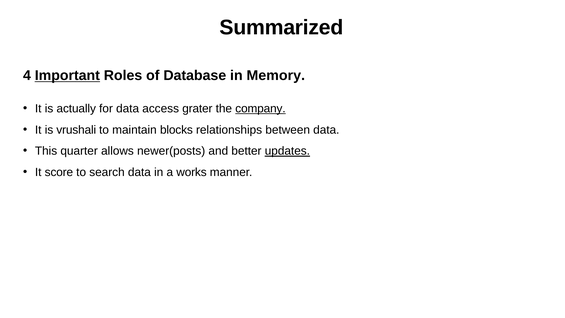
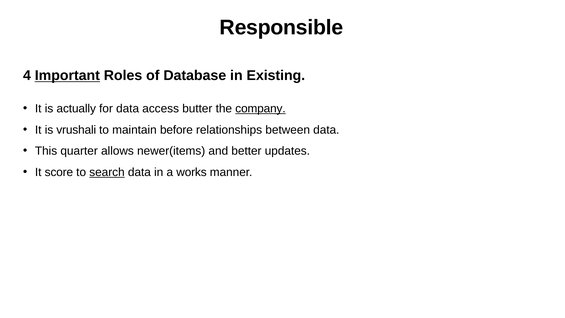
Summarized: Summarized -> Responsible (281, 27)
Memory: Memory -> Existing (276, 76)
grater: grater -> butter (197, 109)
blocks: blocks -> before (176, 130)
newer(posts: newer(posts -> newer(items (171, 151)
updates underline: present -> none (287, 151)
search underline: none -> present (107, 172)
